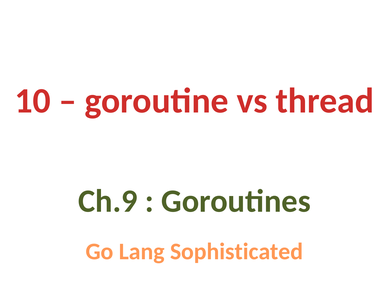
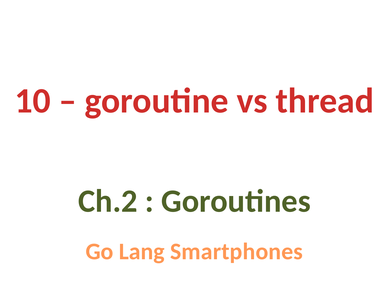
Ch.9: Ch.9 -> Ch.2 (108, 201)
Sophisticated: Sophisticated -> Smartphones (236, 251)
